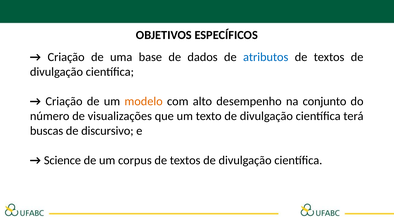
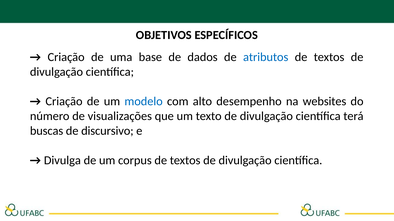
modelo colour: orange -> blue (144, 102)
conjunto: conjunto -> websites (324, 102)
Science: Science -> Divulga (62, 161)
